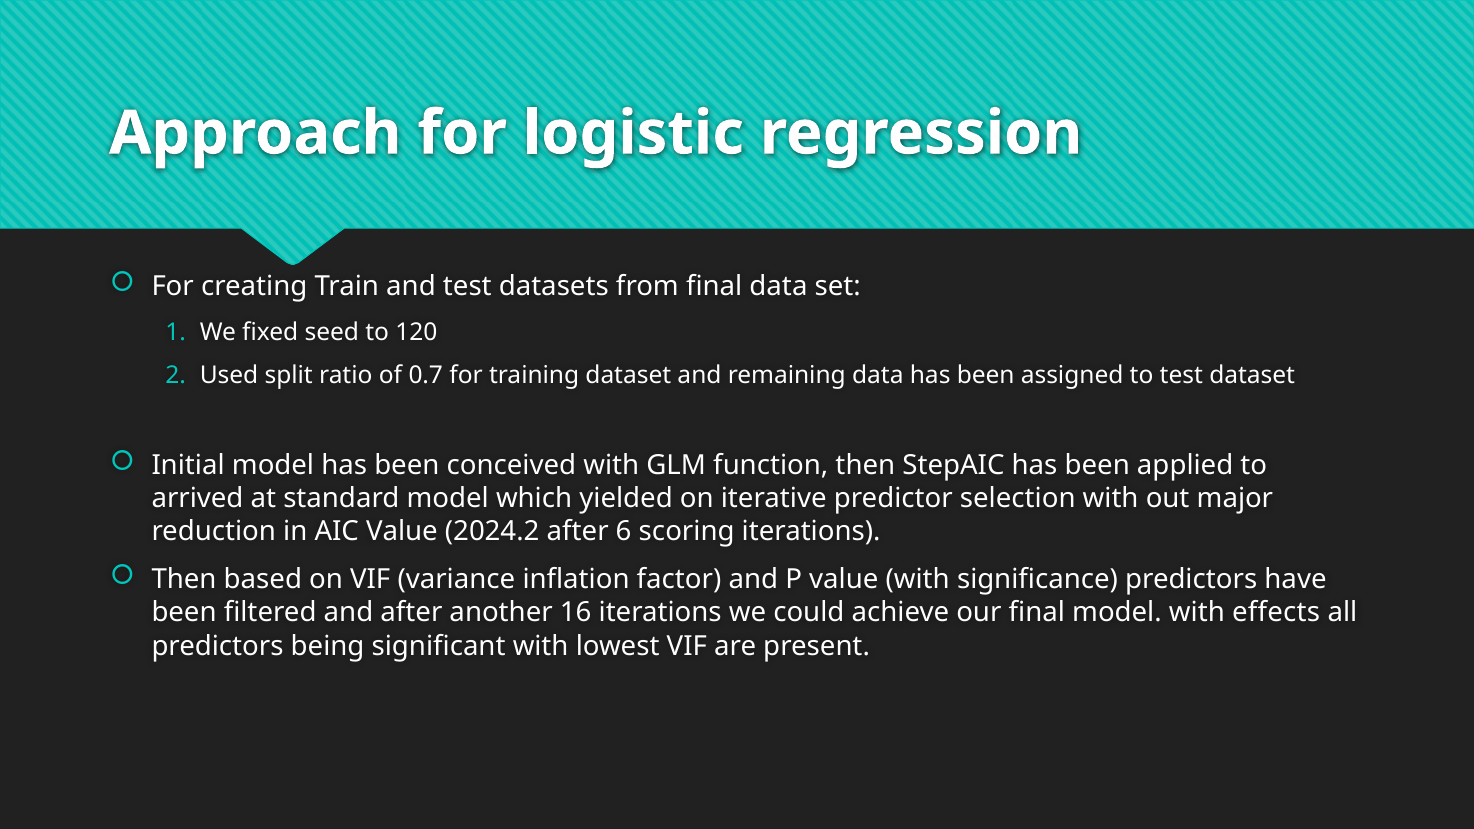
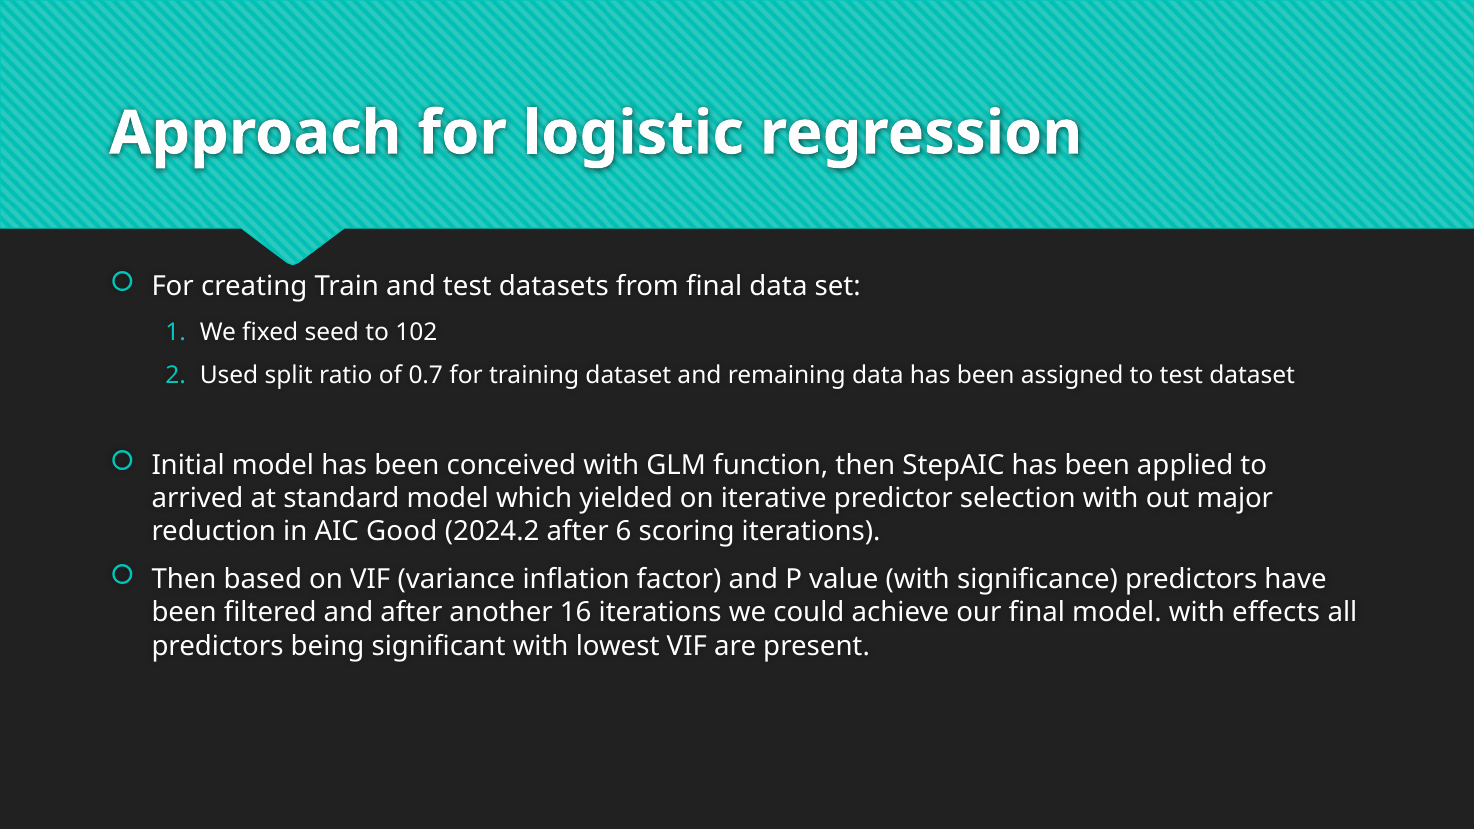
120: 120 -> 102 (416, 332)
AIC Value: Value -> Good (402, 532)
